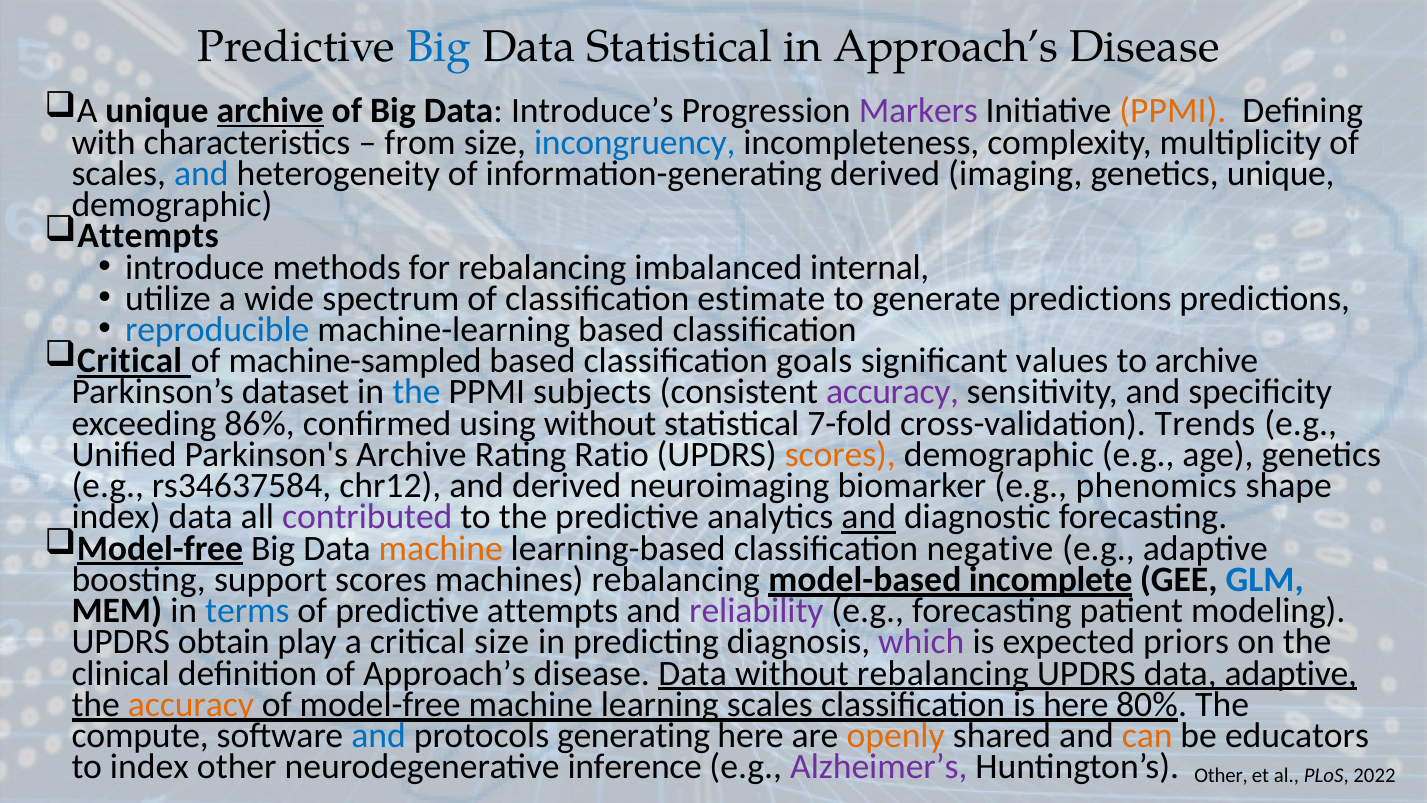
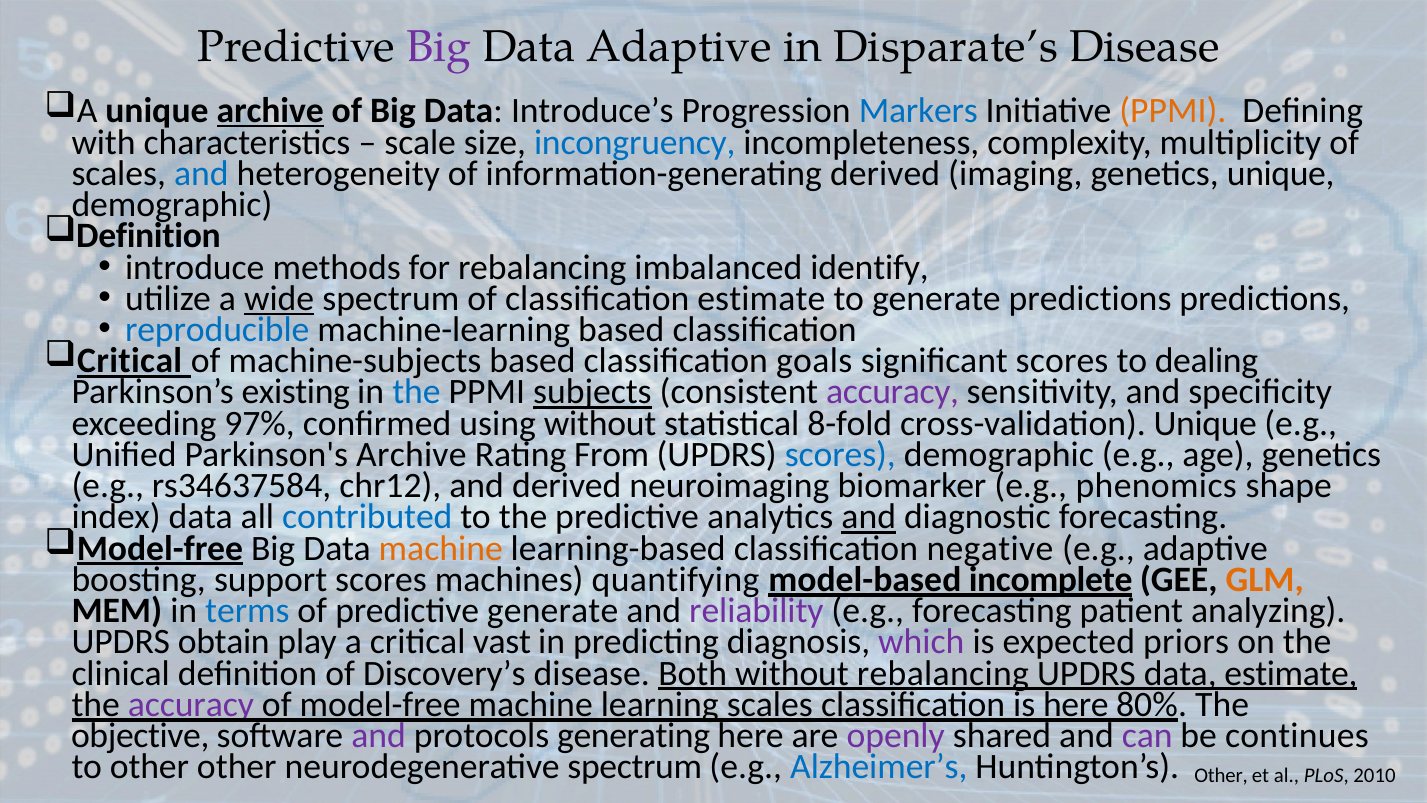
Big colour: blue -> purple (439, 47)
Data Statistical: Statistical -> Adaptive (680, 47)
in Approach’s: Approach’s -> Disparate’s (946, 47)
Markers colour: purple -> blue (918, 111)
from: from -> scale (420, 142)
Attempts: Attempts -> Definition (148, 236)
internal: internal -> identify (870, 267)
wide underline: none -> present (279, 298)
machine-sampled: machine-sampled -> machine-subjects (355, 361)
significant values: values -> scores (1062, 361)
to archive: archive -> dealing (1206, 361)
dataset: dataset -> existing (296, 392)
subjects underline: none -> present (592, 392)
86%: 86% -> 97% (260, 423)
7-fold: 7-fold -> 8-fold (850, 423)
cross-validation Trends: Trends -> Unique (1205, 423)
Ratio: Ratio -> From (612, 454)
scores colour: orange -> blue (840, 454)
contributed colour: purple -> blue (367, 517)
machines rebalancing: rebalancing -> quantifying (676, 579)
GLM colour: blue -> orange (1265, 579)
predictive attempts: attempts -> generate (553, 611)
modeling: modeling -> analyzing (1268, 611)
critical size: size -> vast (502, 642)
of Approach’s: Approach’s -> Discovery’s (444, 673)
disease Data: Data -> Both (693, 673)
data adaptive: adaptive -> estimate (1291, 673)
accuracy colour: orange -> purple (191, 704)
compute: compute -> objective (140, 735)
and colour: blue -> purple (379, 735)
openly colour: orange -> purple (896, 735)
can colour: orange -> purple (1147, 735)
educators: educators -> continues (1297, 735)
to index: index -> other (149, 767)
neurodegenerative inference: inference -> spectrum (635, 767)
Alzheimer’s colour: purple -> blue (879, 767)
2022: 2022 -> 2010 (1374, 775)
